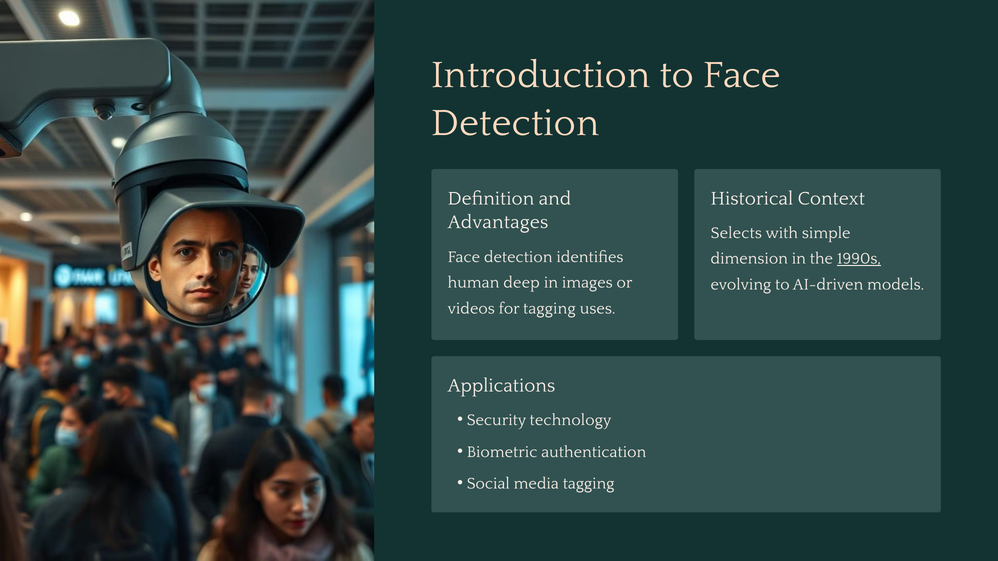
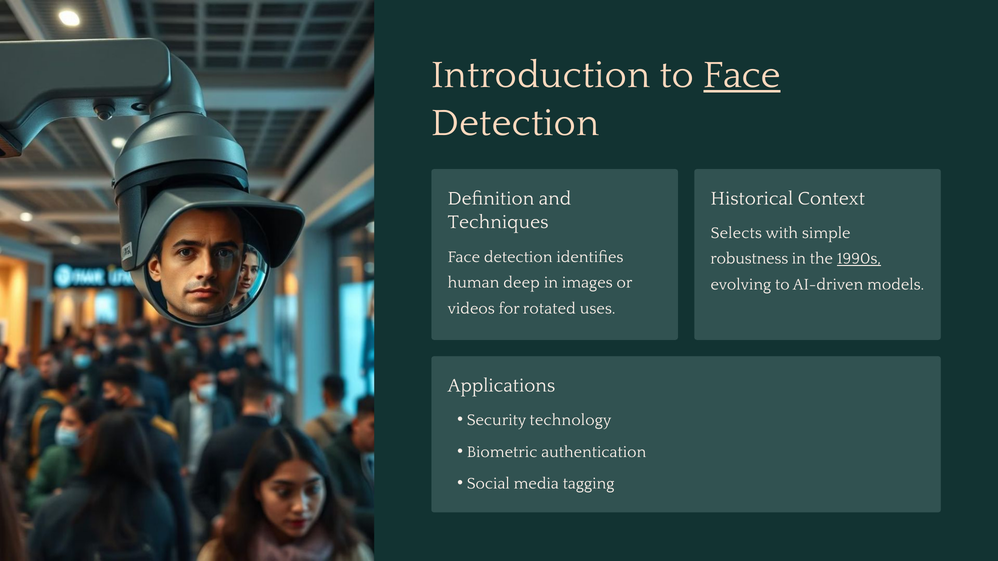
Face underline: none -> present (742, 75)
Advantages: Advantages -> Techniques (498, 222)
dimension: dimension -> robustness (749, 259)
for tagging: tagging -> rotated (549, 309)
